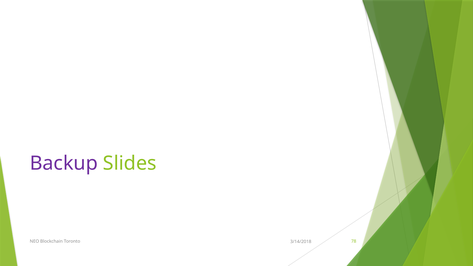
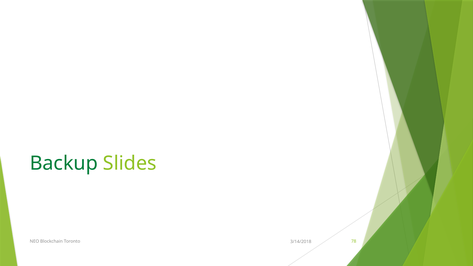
Backup colour: purple -> green (64, 163)
